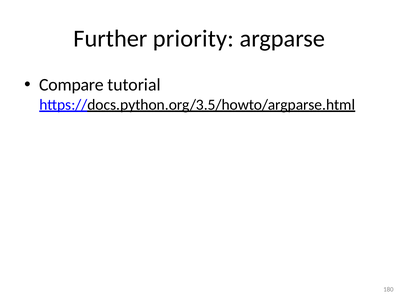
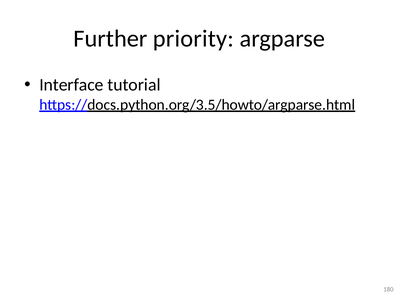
Compare: Compare -> Interface (71, 85)
